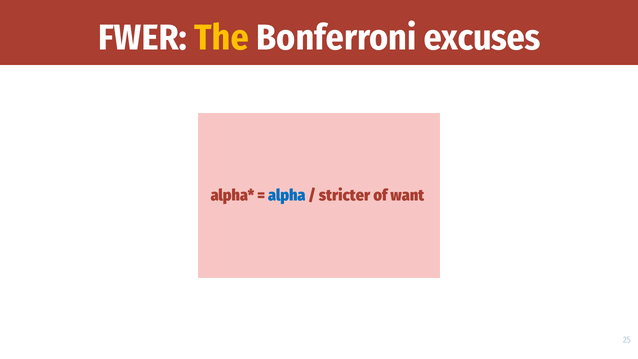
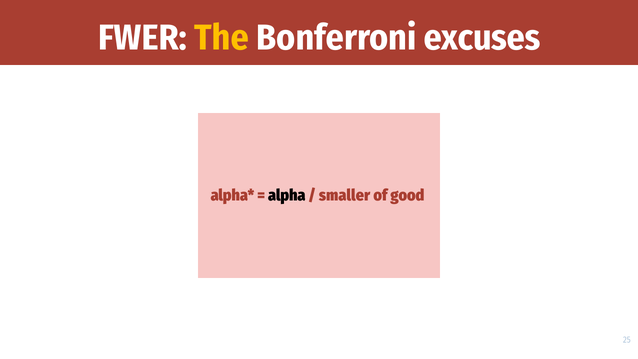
alpha colour: blue -> black (287, 195)
stricter: stricter -> smaller (345, 195)
want: want -> good (407, 195)
